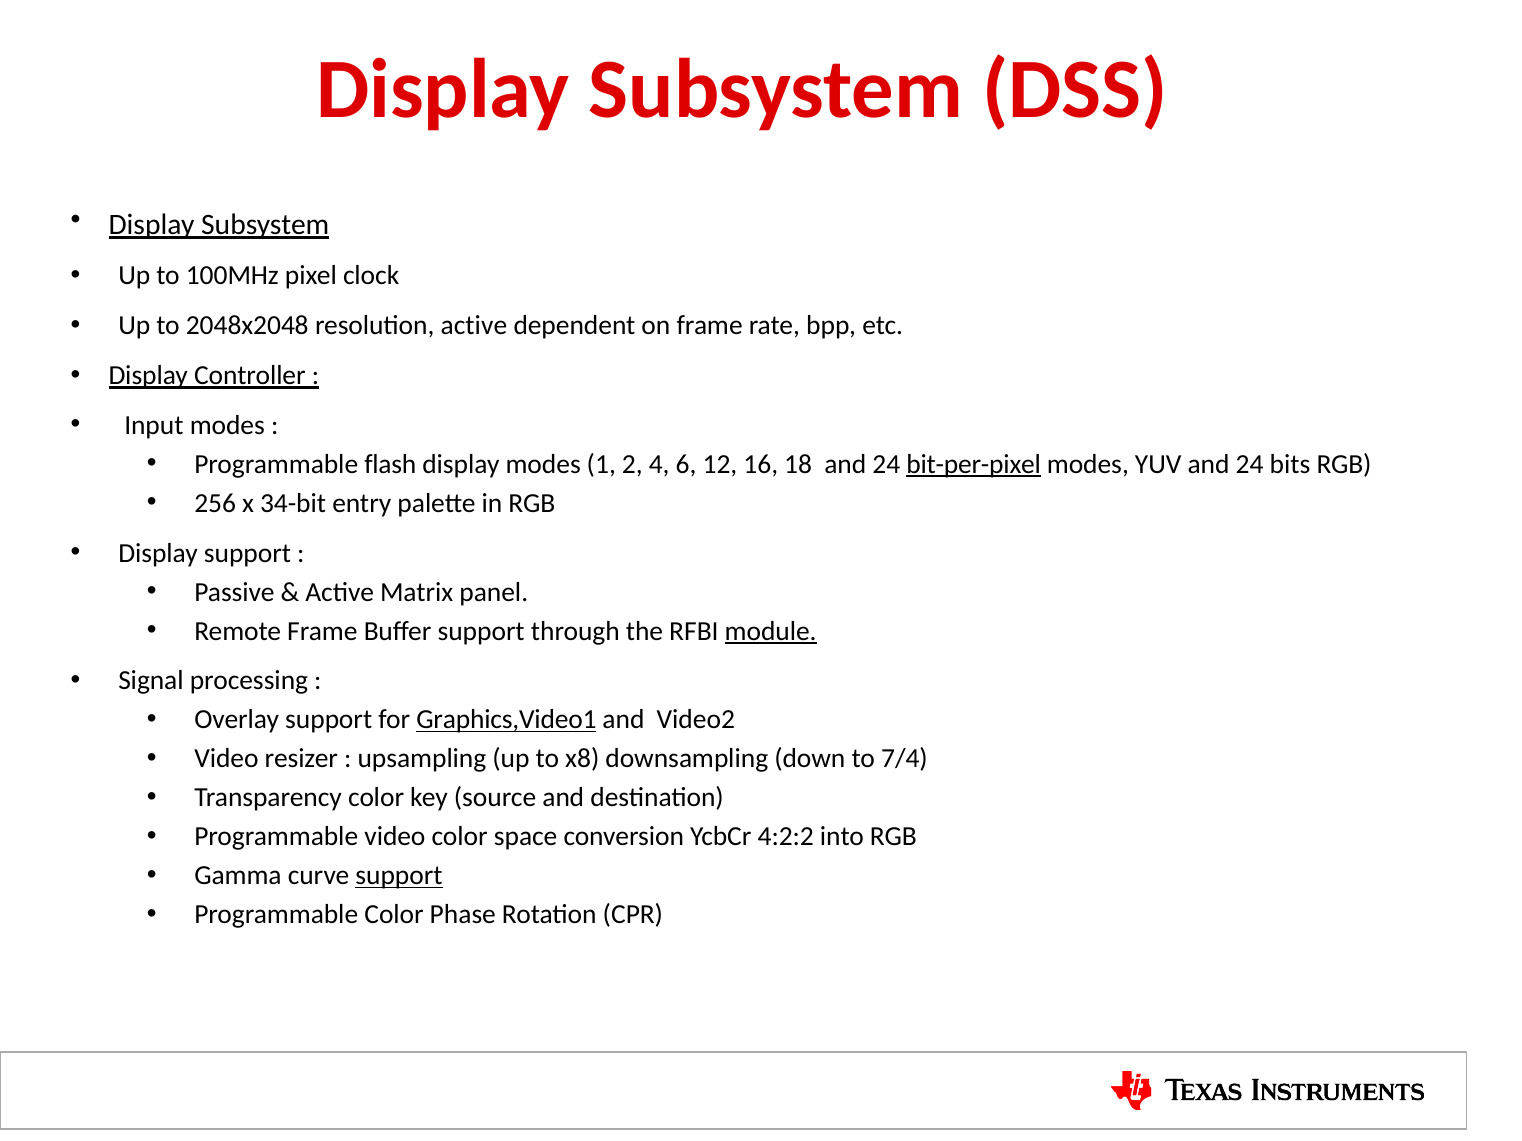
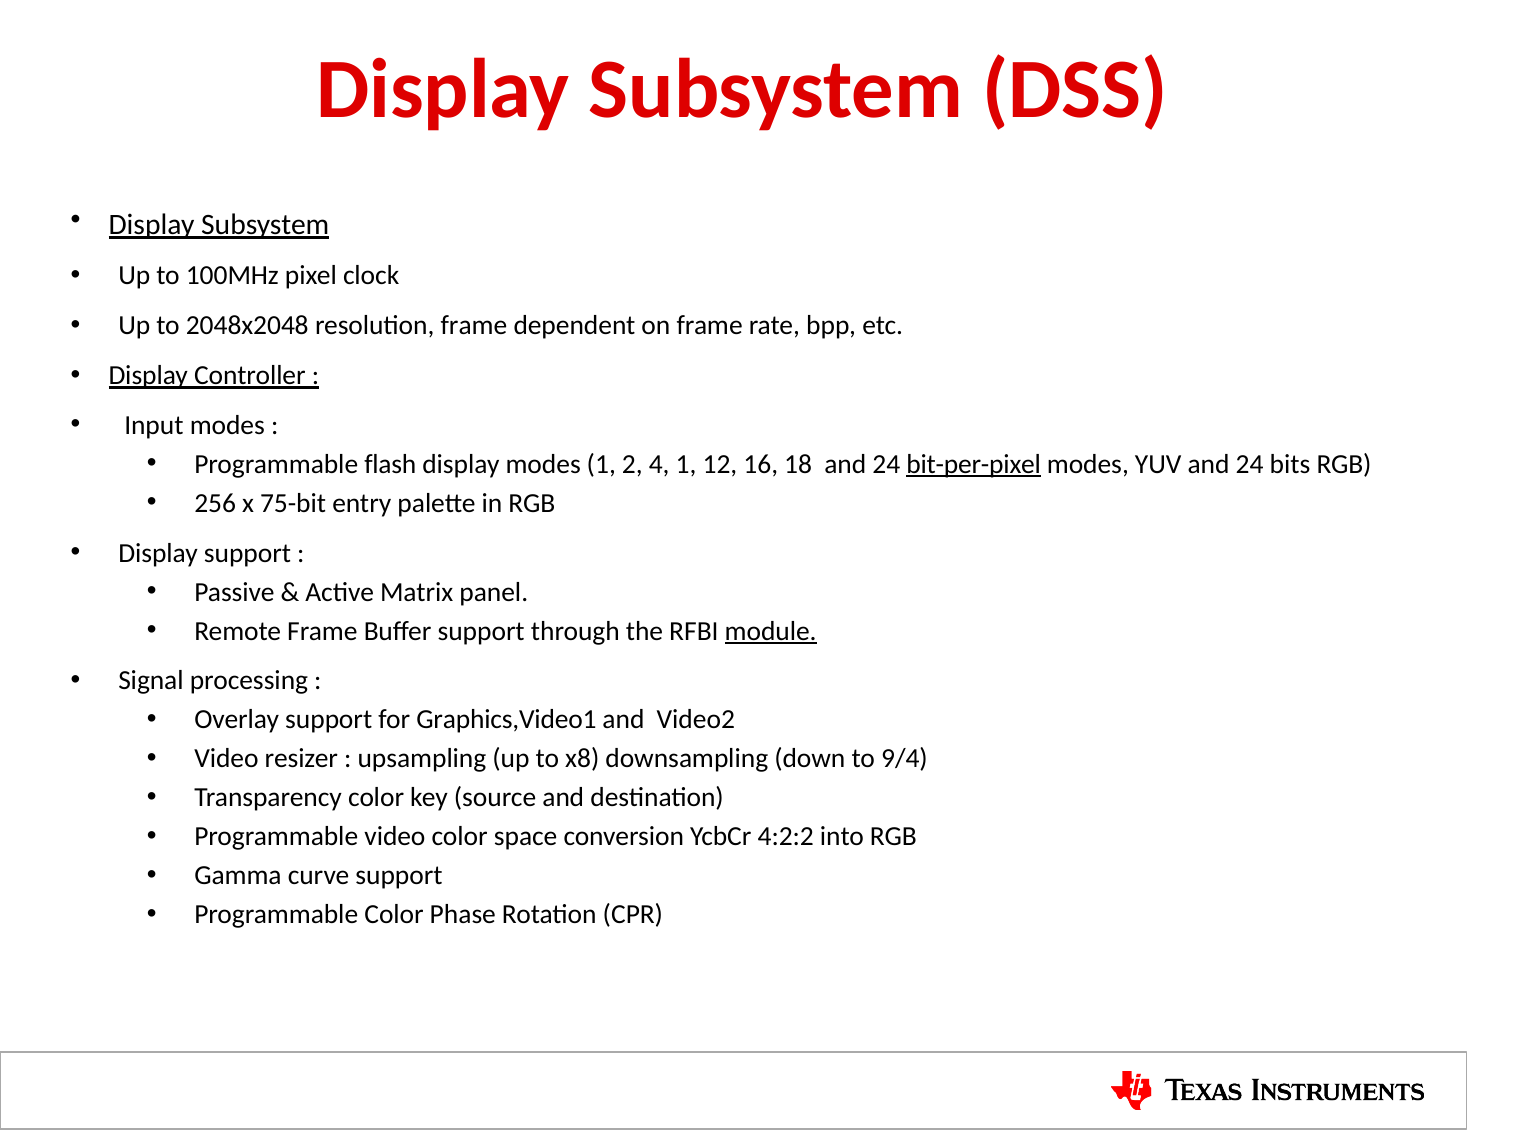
resolution active: active -> frame (474, 326)
4 6: 6 -> 1 (686, 465)
34-bit: 34-bit -> 75-bit (293, 503)
Graphics,Video1 underline: present -> none (506, 720)
7/4: 7/4 -> 9/4 (904, 759)
support underline: present -> none (399, 876)
